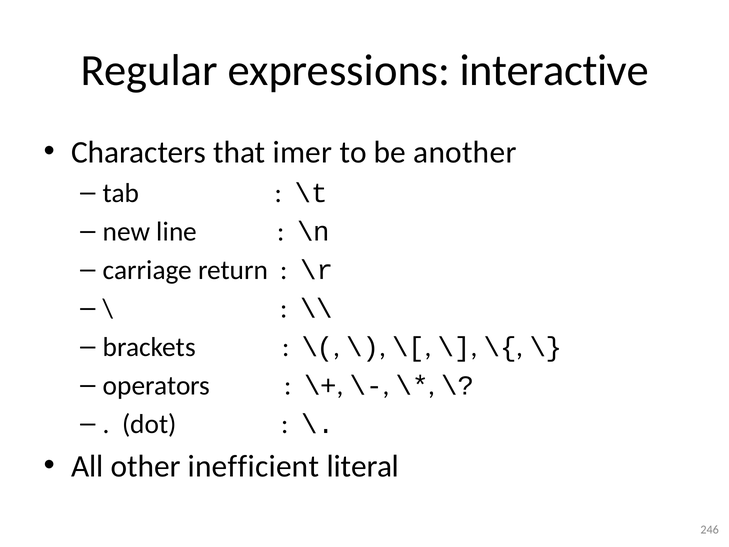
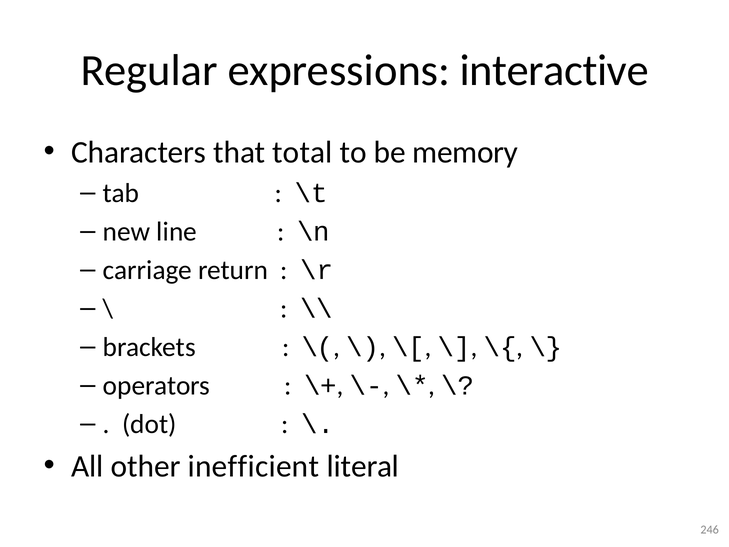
imer: imer -> total (303, 152)
another: another -> memory (465, 152)
